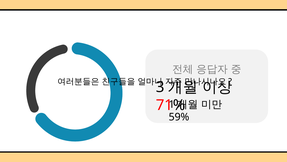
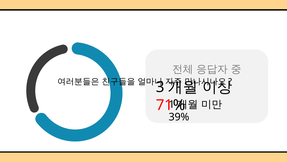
59%: 59% -> 39% (179, 117)
